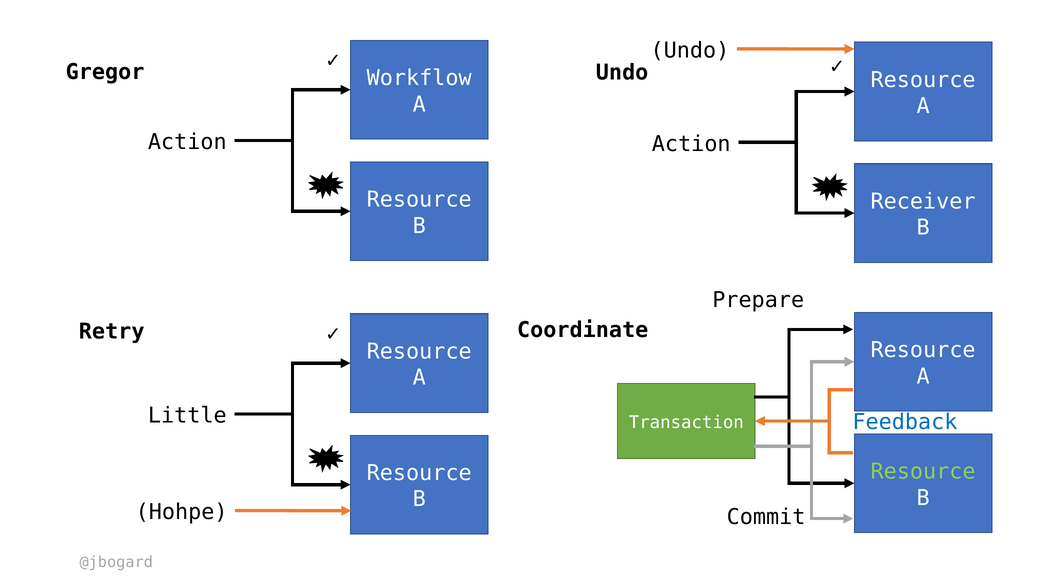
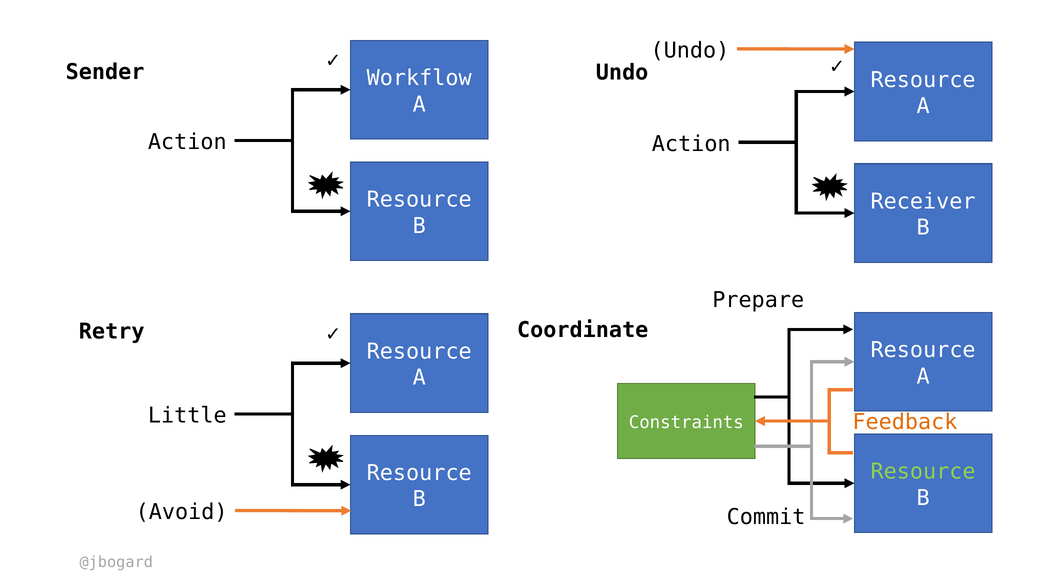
Gregor: Gregor -> Sender (105, 72)
Feedback colour: blue -> orange (905, 422)
Transaction: Transaction -> Constraints (686, 422)
Hohpe: Hohpe -> Avoid (182, 512)
